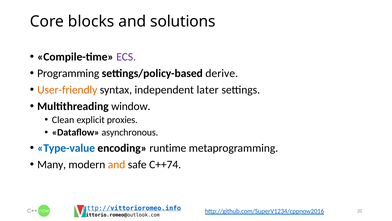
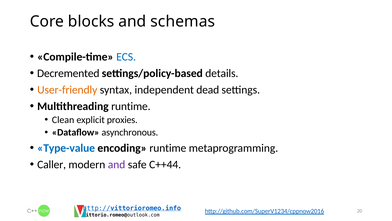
solutions: solutions -> schemas (183, 21)
ECS colour: purple -> blue (126, 57)
Programming: Programming -> Decremented (68, 73)
derive: derive -> details (222, 73)
later: later -> dead (208, 90)
Multithreading window: window -> runtime (131, 106)
Many: Many -> Caller (52, 164)
and colour: orange -> purple (117, 164)
C++74: C++74 -> C++44 (165, 164)
